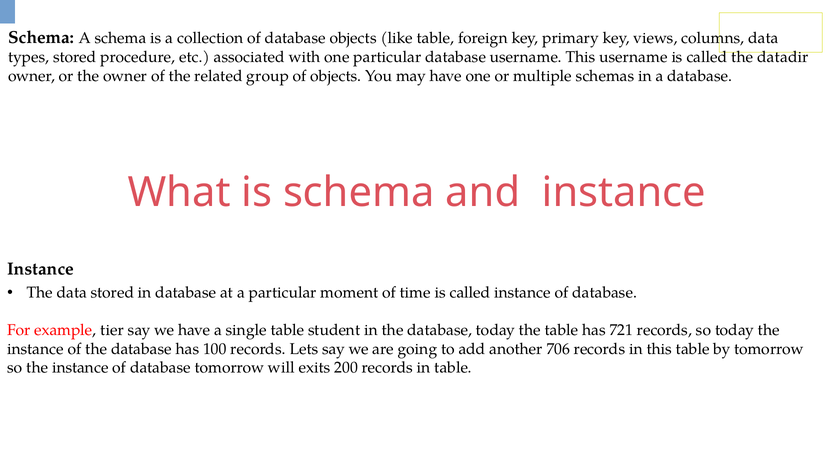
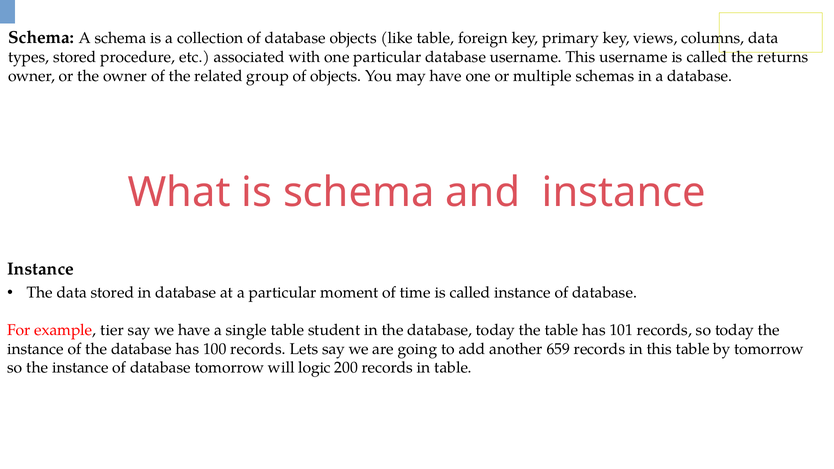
datadir: datadir -> returns (783, 57)
721: 721 -> 101 (621, 330)
706: 706 -> 659 (558, 349)
exits: exits -> logic (315, 368)
